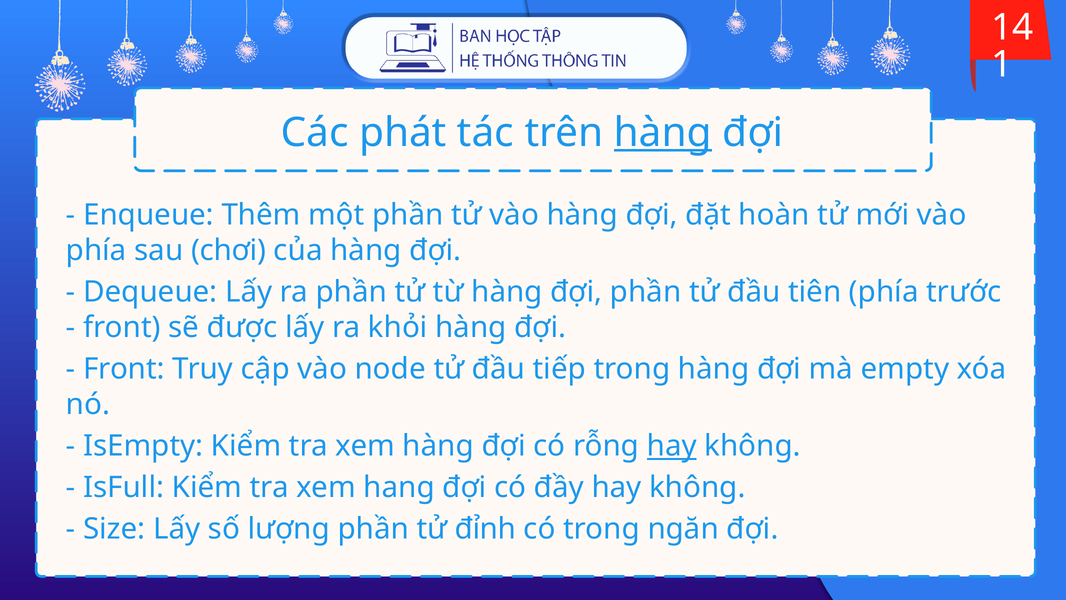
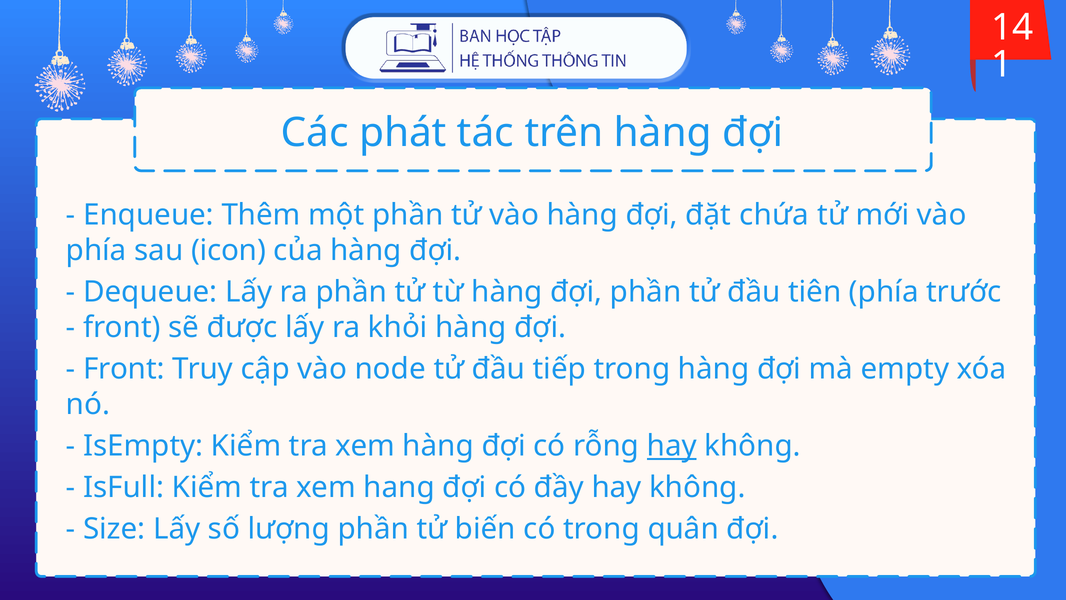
hàng underline: present -> none (663, 133)
hoàn: hoàn -> chứa (774, 215)
chơi: chơi -> icon (229, 251)
đỉnh: đỉnh -> biến (485, 529)
ngăn: ngăn -> quân (683, 529)
